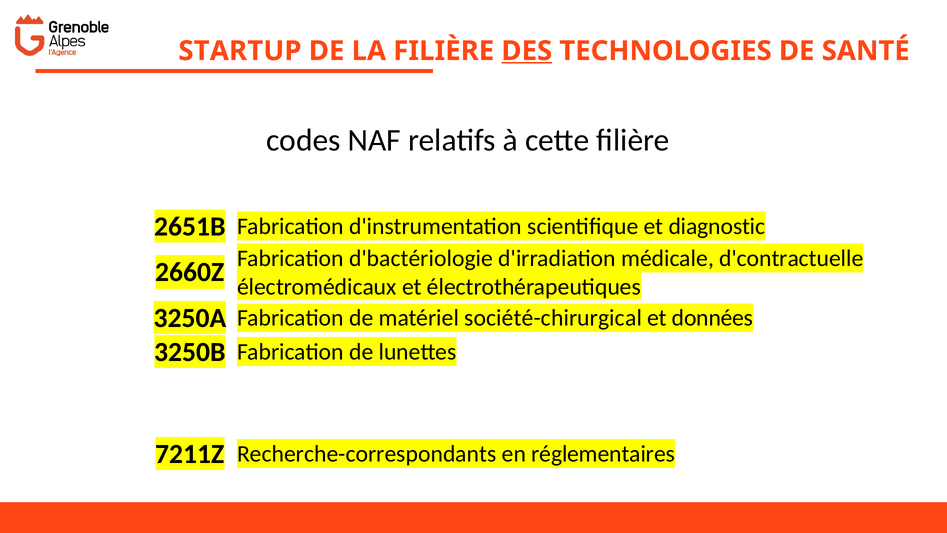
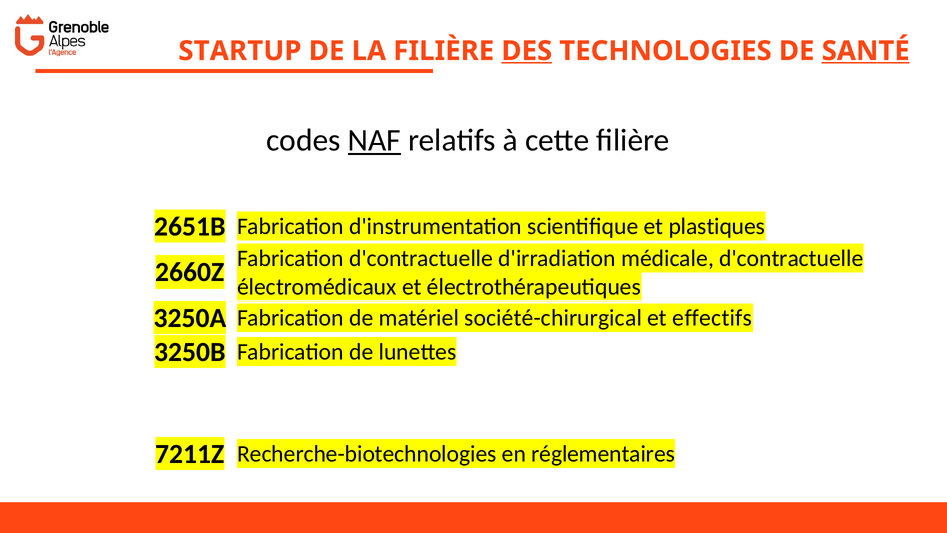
SANTÉ underline: none -> present (866, 51)
NAF underline: none -> present (374, 140)
diagnostic: diagnostic -> plastiques (717, 226)
Fabrication d'bactériologie: d'bactériologie -> d'contractuelle (421, 258)
données: données -> effectifs (712, 318)
Recherche-correspondants: Recherche-correspondants -> Recherche-biotechnologies (367, 454)
